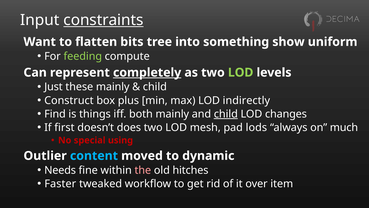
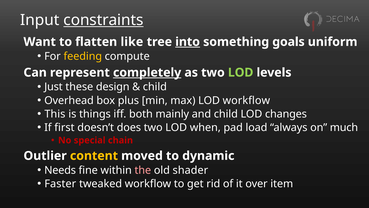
bits: bits -> like (132, 42)
into underline: none -> present (188, 42)
show: show -> goals (289, 42)
feeding colour: light green -> yellow (83, 56)
these mainly: mainly -> design (113, 87)
Construct: Construct -> Overhead (69, 100)
LOD indirectly: indirectly -> workflow (246, 100)
Find: Find -> This (55, 114)
child underline: present -> none (226, 114)
mesh: mesh -> when (205, 127)
lods: lods -> load (256, 127)
using: using -> chain (120, 140)
content colour: light blue -> yellow (94, 156)
hitches: hitches -> shader (190, 170)
